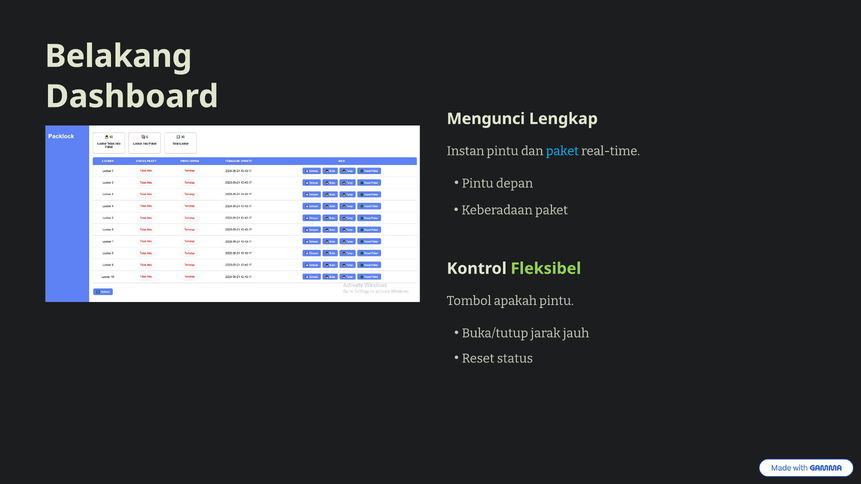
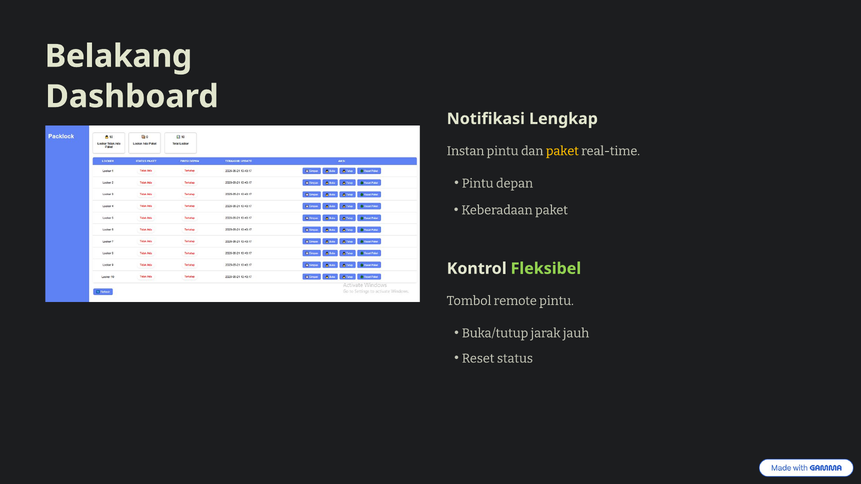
Mengunci: Mengunci -> Notifikasi (486, 119)
paket colour: light blue -> yellow (562, 151)
apakah: apakah -> remote (515, 301)
